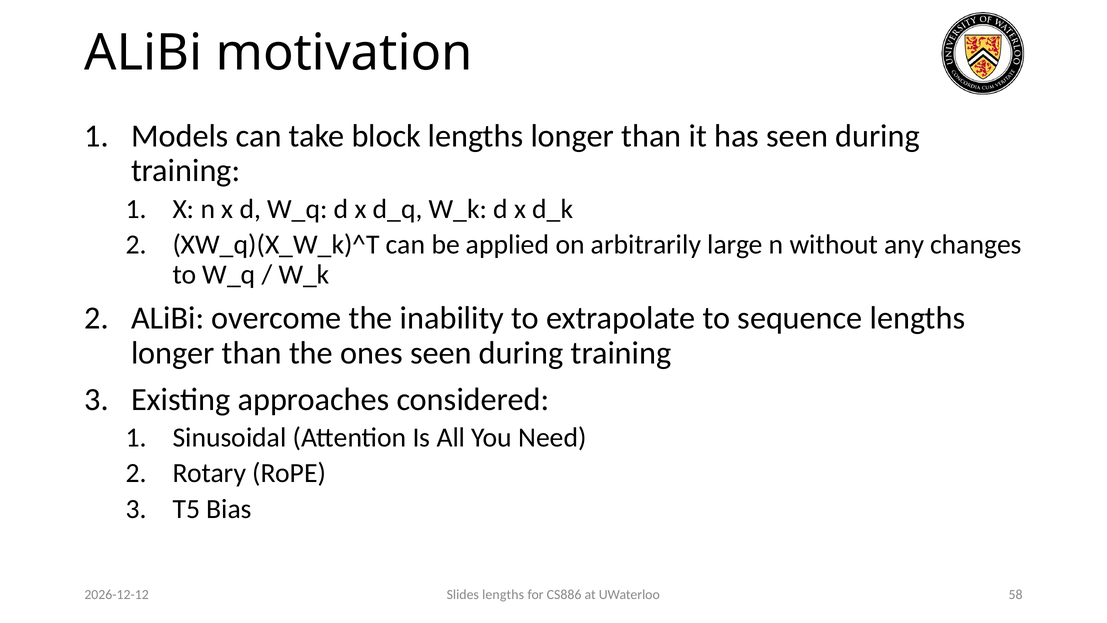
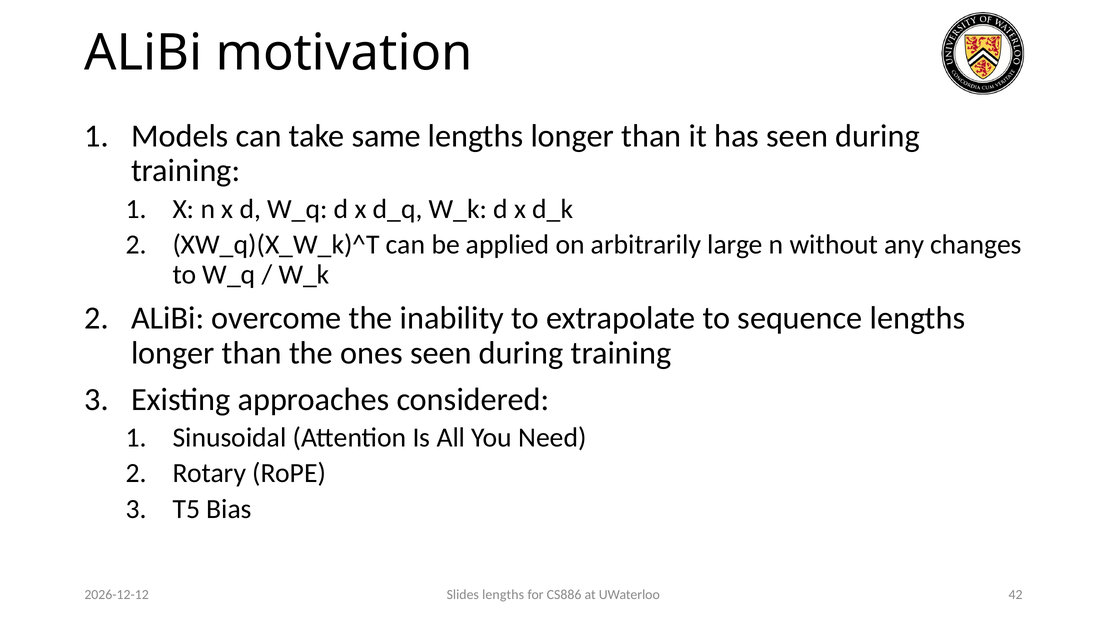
block: block -> same (386, 136)
58: 58 -> 42 (1016, 595)
